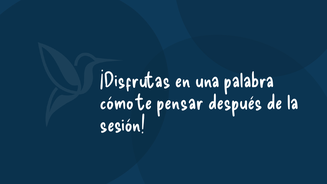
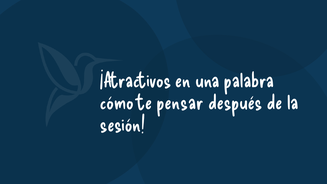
¡Disfrutas: ¡Disfrutas -> ¡Atractivos (135, 81)
